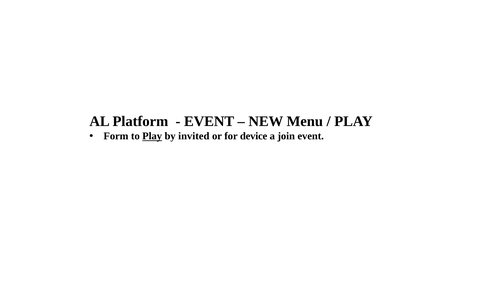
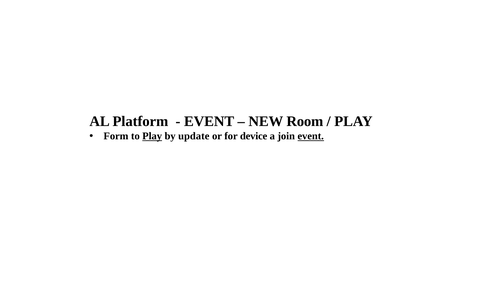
Menu: Menu -> Room (305, 122)
invited: invited -> update (194, 136)
event underline: none -> present (311, 136)
